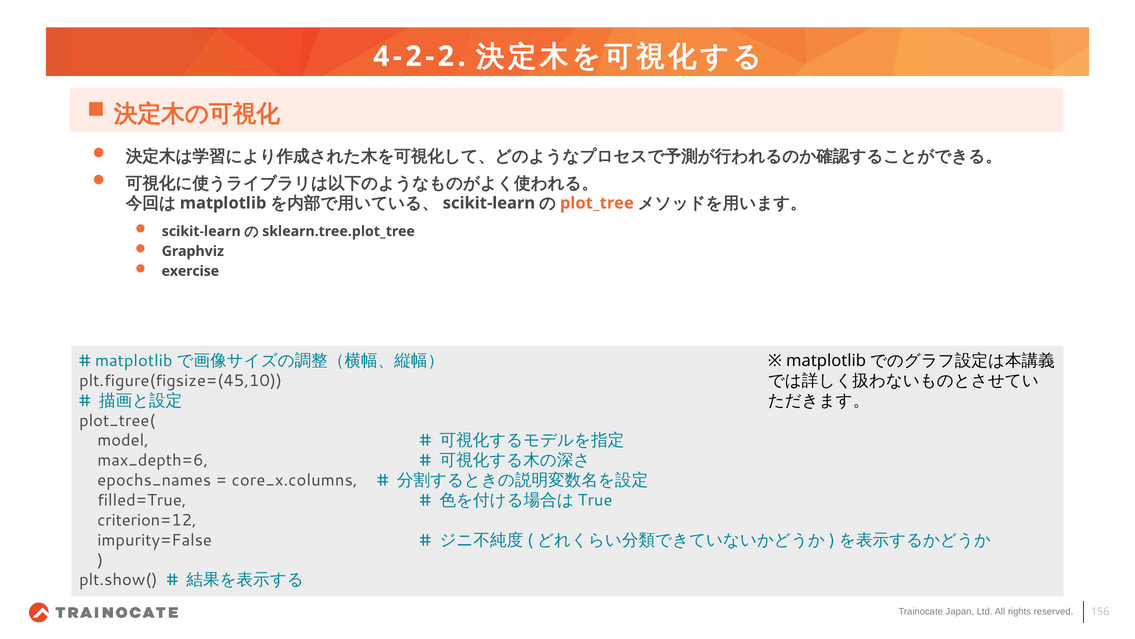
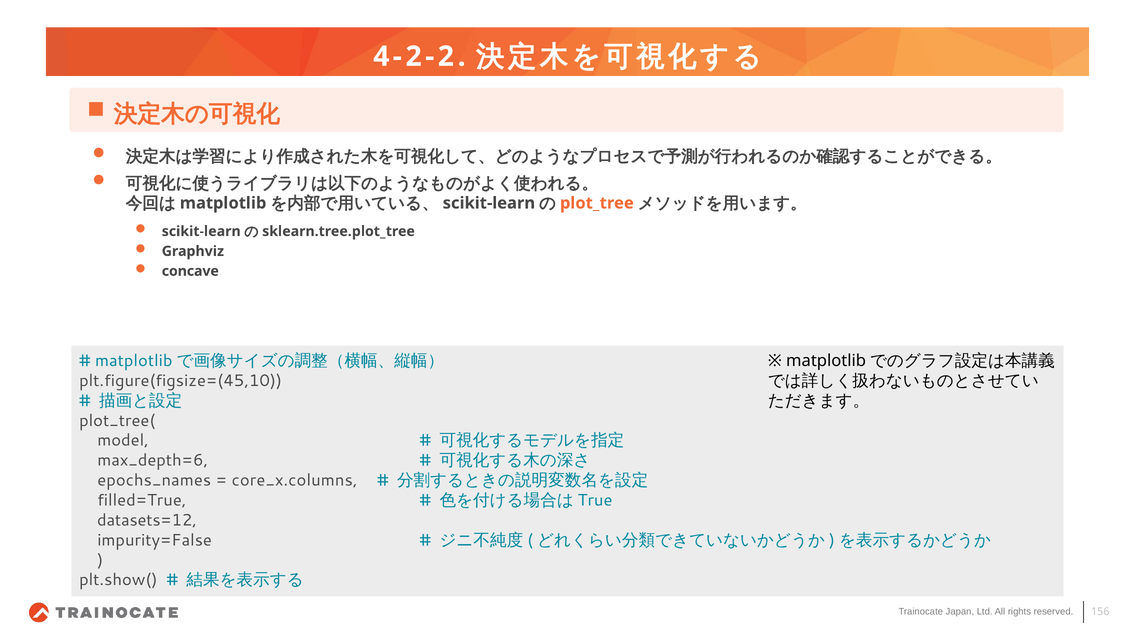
exercise: exercise -> concave (190, 271)
criterion=12: criterion=12 -> datasets=12 (147, 520)
